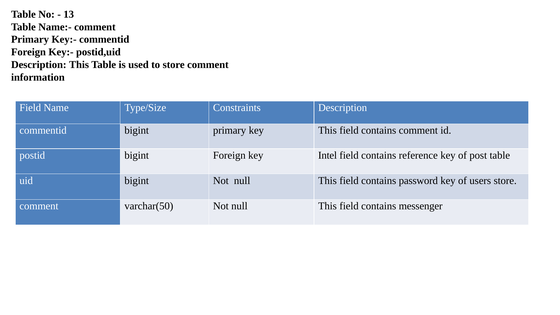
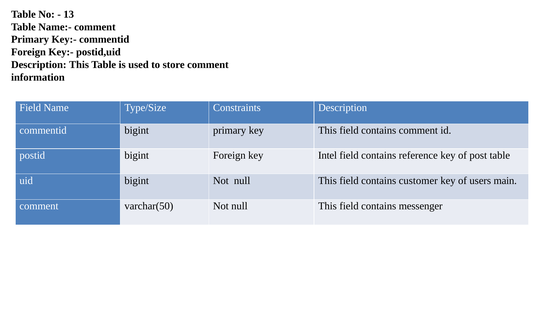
password: password -> customer (418, 181)
users store: store -> main (505, 181)
